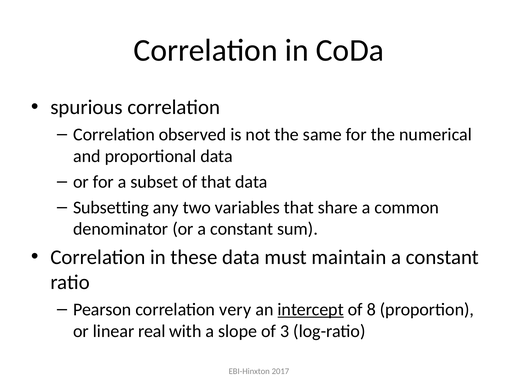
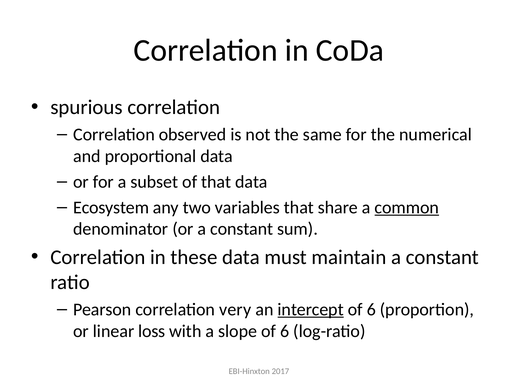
Subsetting: Subsetting -> Ecosystem (111, 207)
common underline: none -> present (407, 207)
8: 8 -> 6 (371, 309)
real: real -> loss (152, 331)
slope of 3: 3 -> 6 (285, 331)
